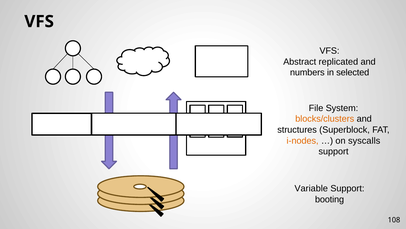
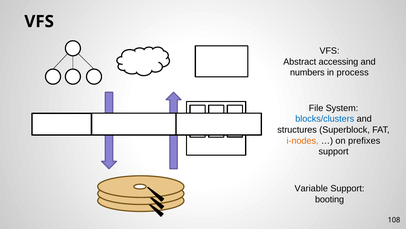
replicated: replicated -> accessing (338, 62)
selected: selected -> process (353, 72)
blocks/clusters colour: orange -> blue (325, 119)
syscalls: syscalls -> prefixes (364, 140)
